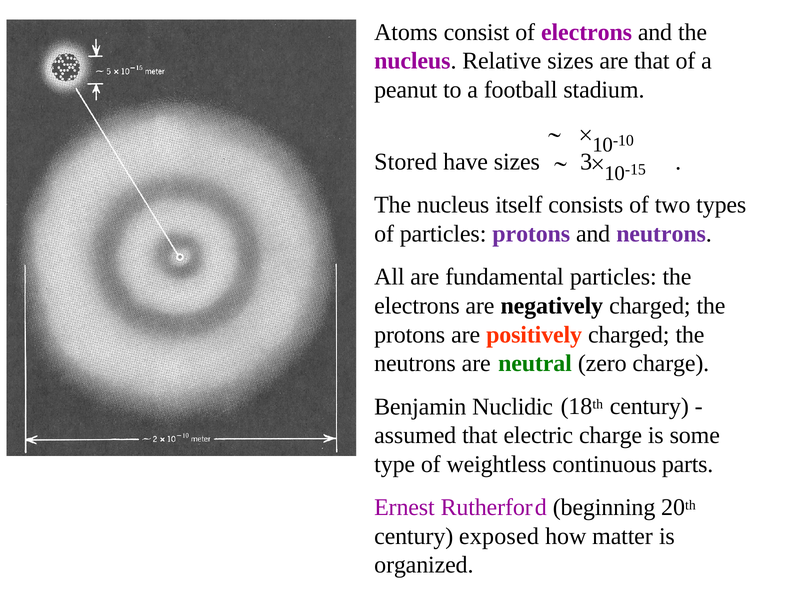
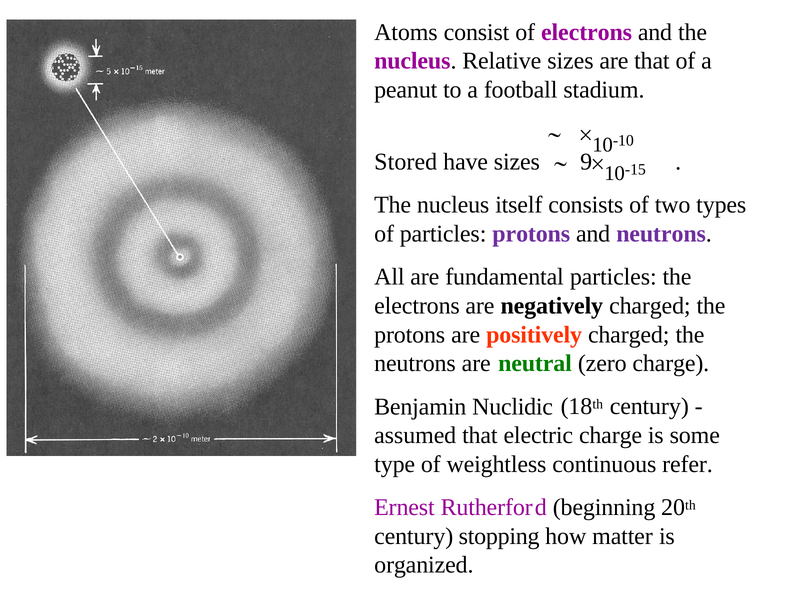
3: 3 -> 9 (586, 162)
parts: parts -> refer (688, 464)
exposed: exposed -> stopping (499, 536)
